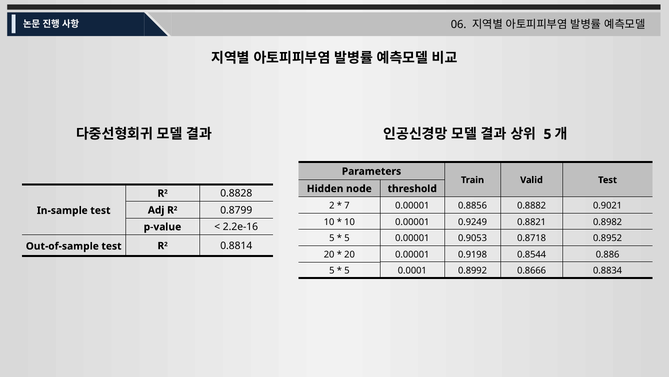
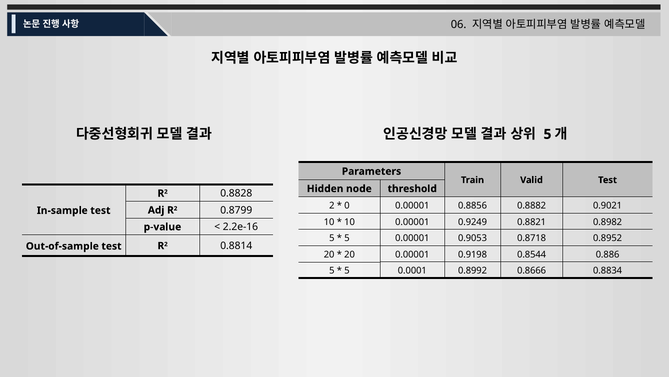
7: 7 -> 0 (347, 205)
